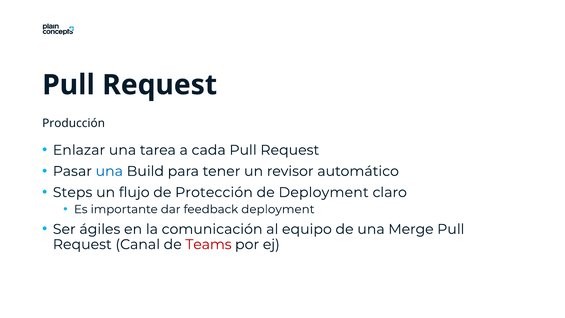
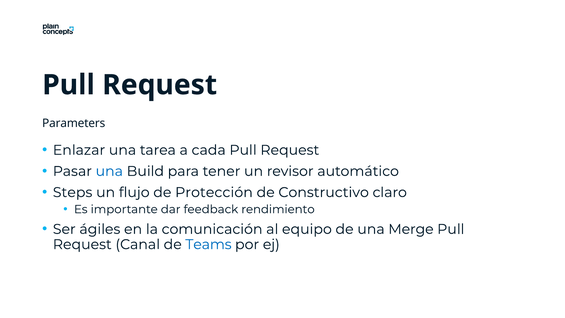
Producción: Producción -> Parameters (74, 123)
de Deployment: Deployment -> Constructivo (324, 192)
feedback deployment: deployment -> rendimiento (278, 209)
Teams colour: red -> blue (208, 244)
